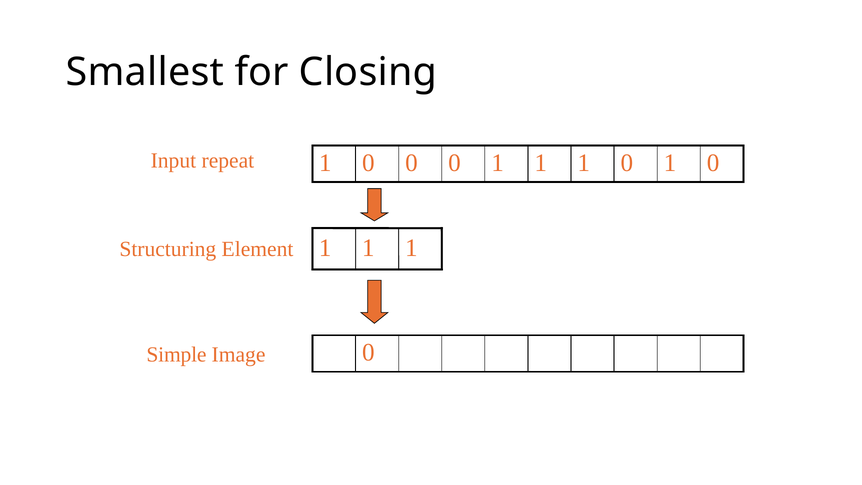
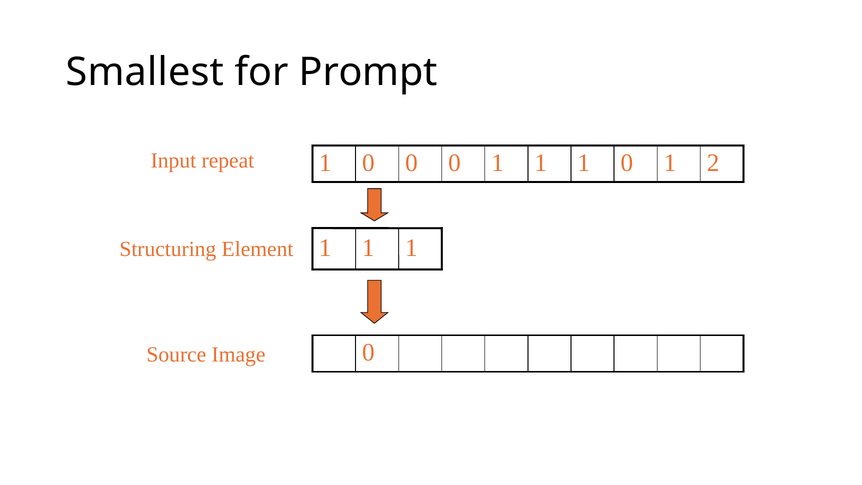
Closing: Closing -> Prompt (368, 72)
0 1 0: 0 -> 2 (713, 163)
Simple: Simple -> Source (176, 355)
